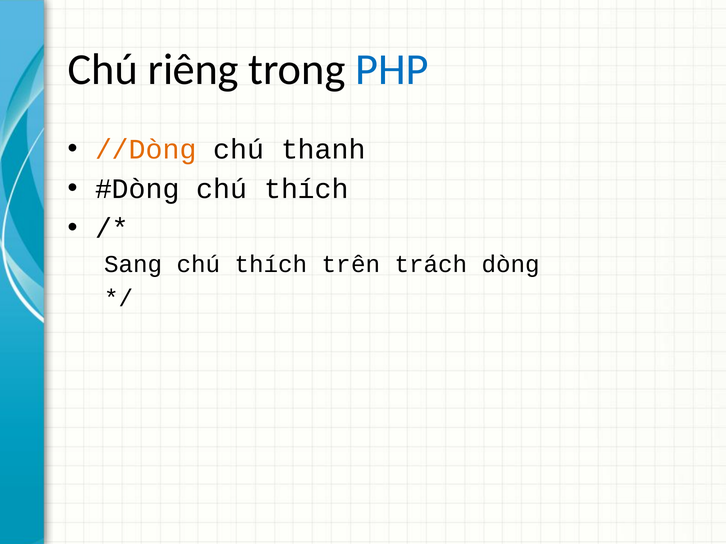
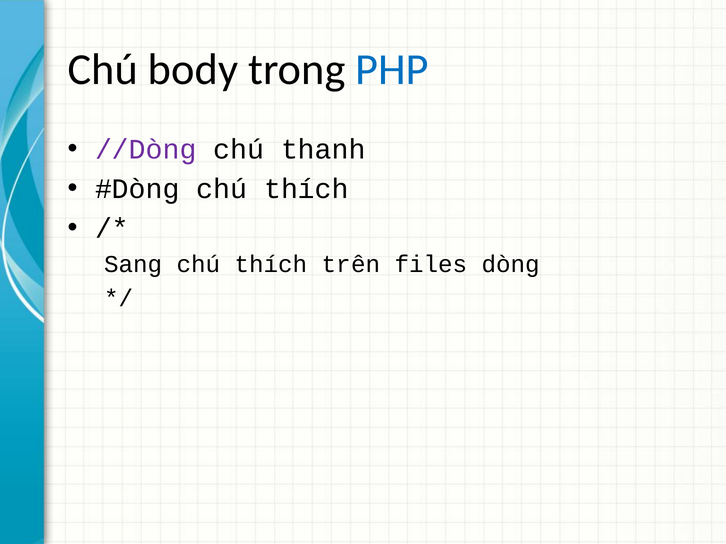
riêng: riêng -> body (193, 70)
//Dòng colour: orange -> purple (146, 150)
trách: trách -> files (431, 265)
